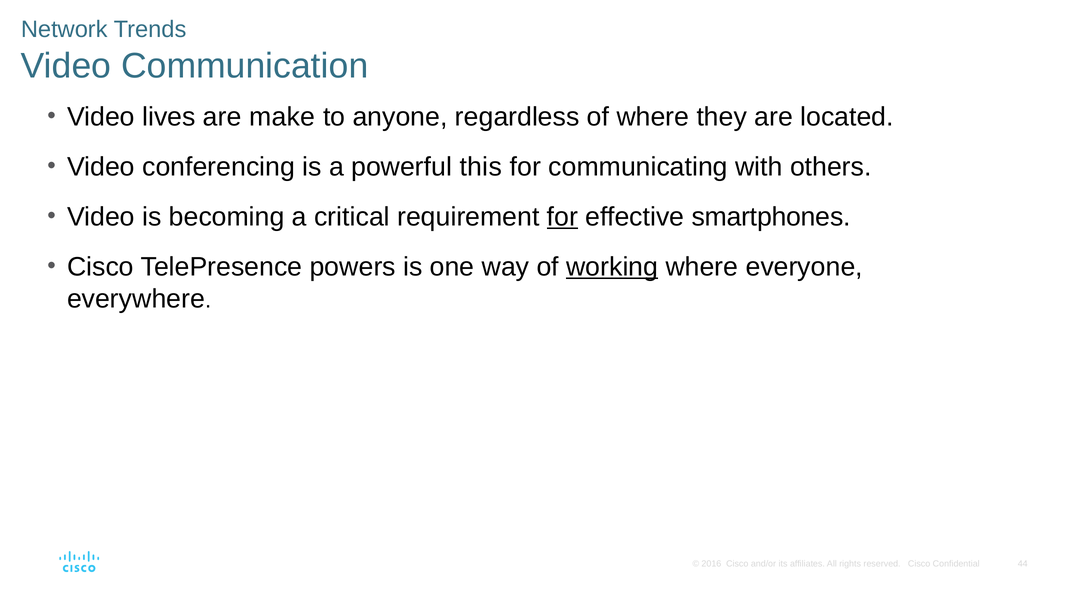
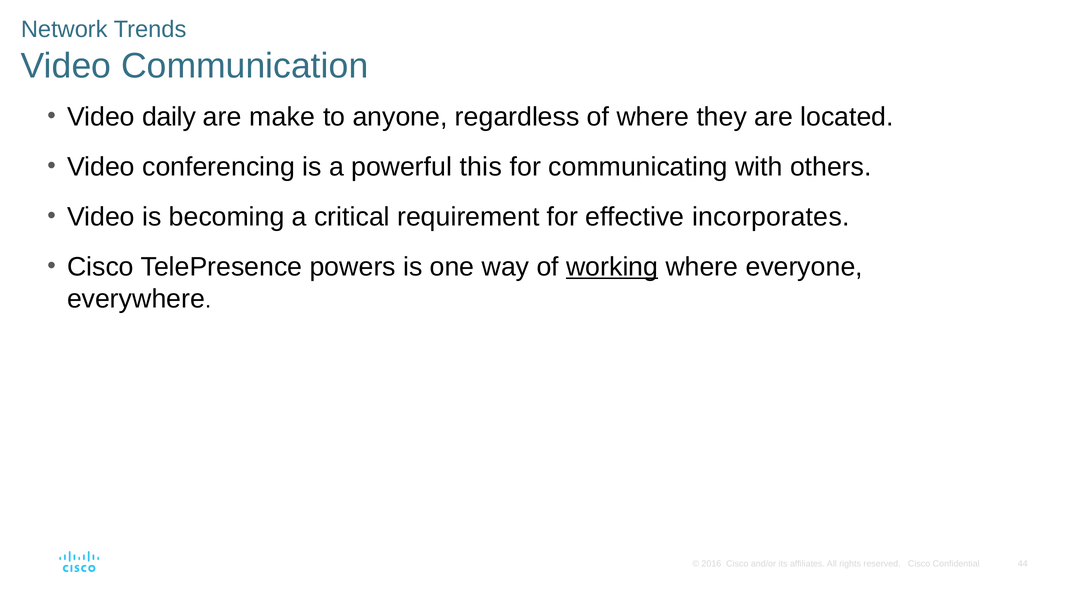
lives: lives -> daily (169, 117)
for underline: present -> none (562, 217)
smartphones: smartphones -> incorporates (771, 217)
